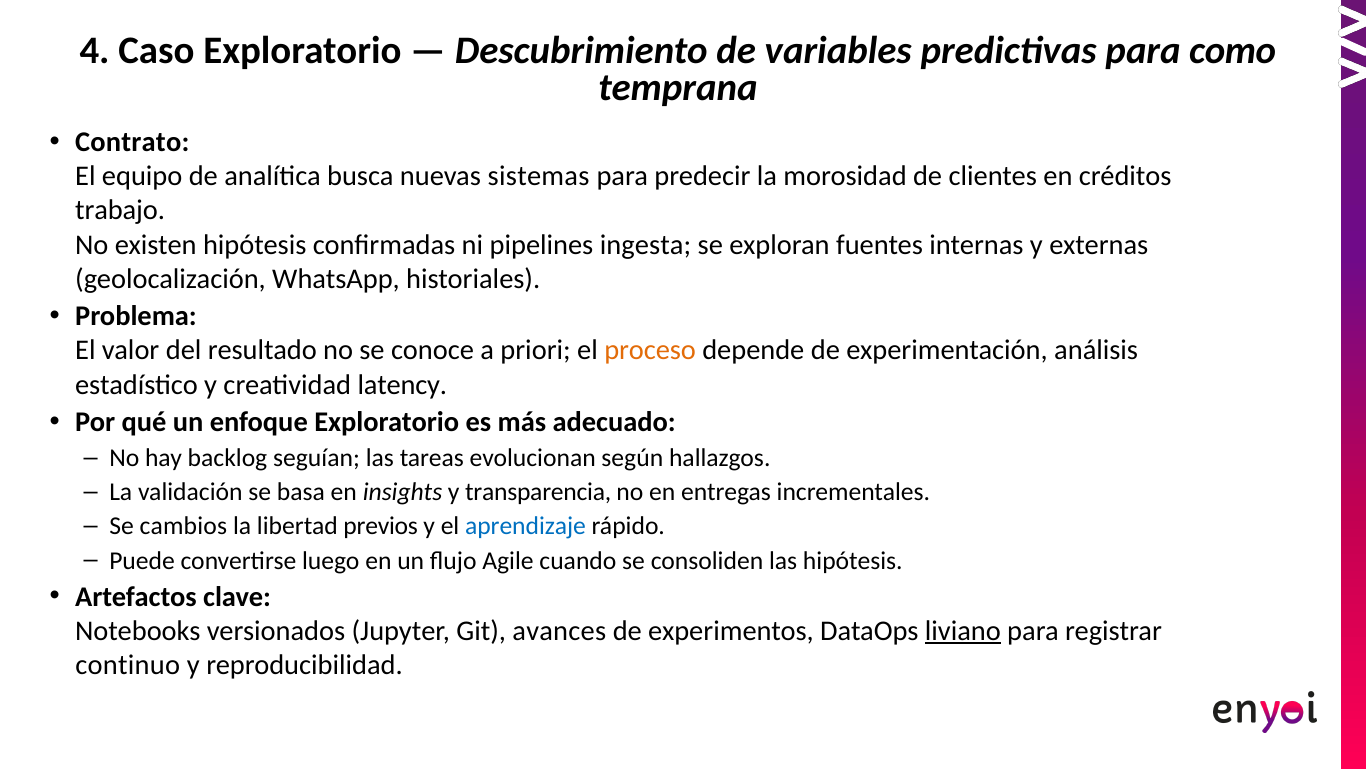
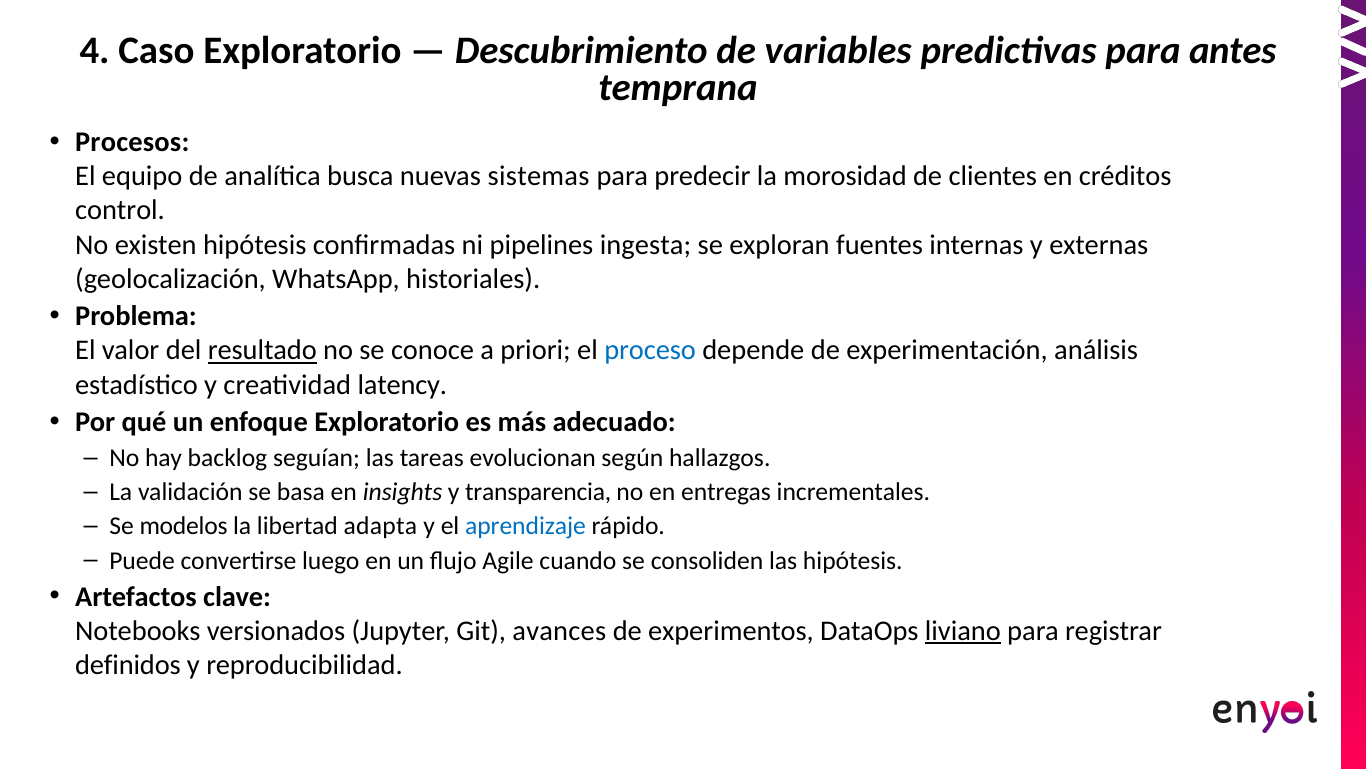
como: como -> antes (1233, 50)
Contrato: Contrato -> Procesos (132, 142)
trabajo: trabajo -> control (120, 210)
resultado underline: none -> present (262, 350)
proceso colour: orange -> blue (650, 350)
cambios: cambios -> modelos (184, 526)
previos: previos -> adapta (380, 526)
continuo: continuo -> definidos (128, 665)
